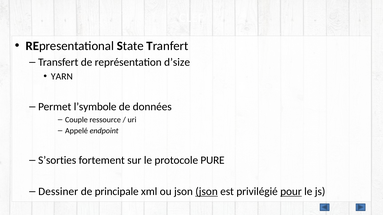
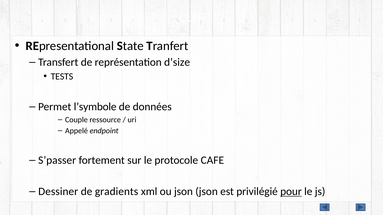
YARN: YARN -> TESTS (62, 77)
S’sorties: S’sorties -> S’passer (57, 161)
PURE: PURE -> CAFE (212, 161)
principale: principale -> gradients (117, 192)
json underline: present -> none (207, 192)
